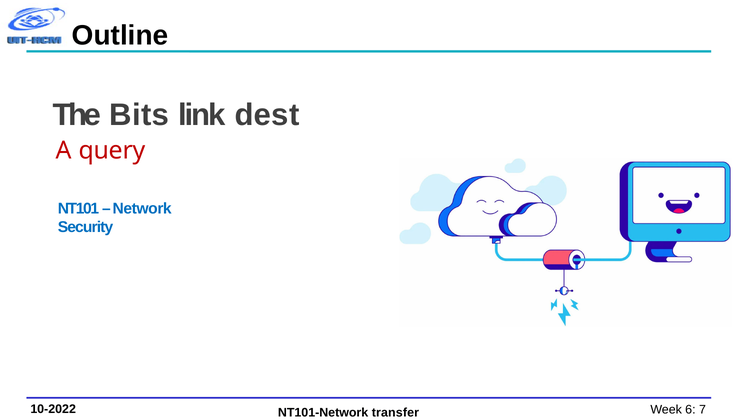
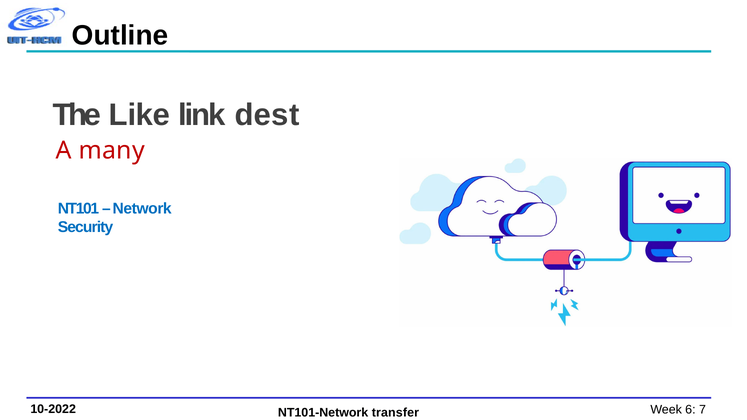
Bits: Bits -> Like (140, 115)
query: query -> many (112, 151)
